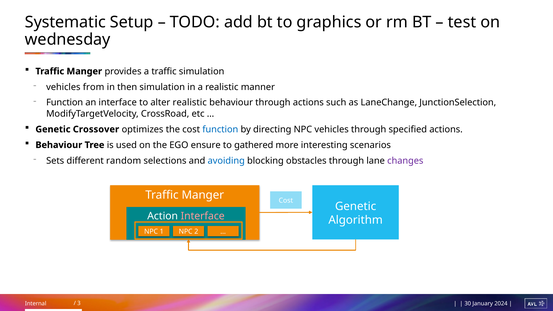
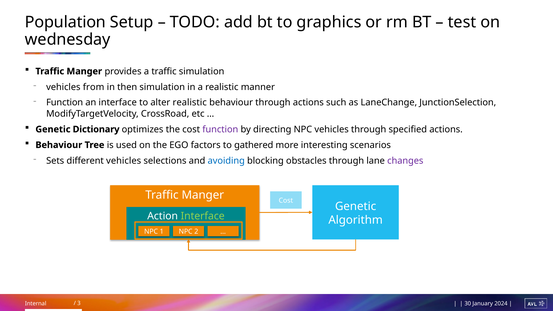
Systematic: Systematic -> Population (65, 22)
Crossover: Crossover -> Dictionary (96, 129)
function colour: blue -> purple (220, 129)
ensure: ensure -> factors (206, 145)
different random: random -> vehicles (124, 161)
Interface colour: pink -> light green (203, 216)
